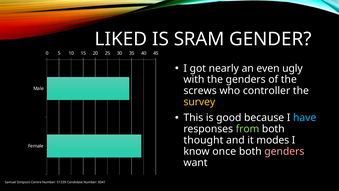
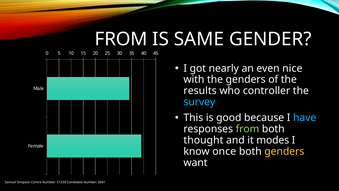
LIKED: LIKED -> FROM (121, 39)
SRAM: SRAM -> SAME (199, 39)
ugly: ugly -> nice (292, 68)
screws: screws -> results (200, 91)
survey colour: yellow -> light blue (199, 102)
genders colour: pink -> yellow (284, 151)
